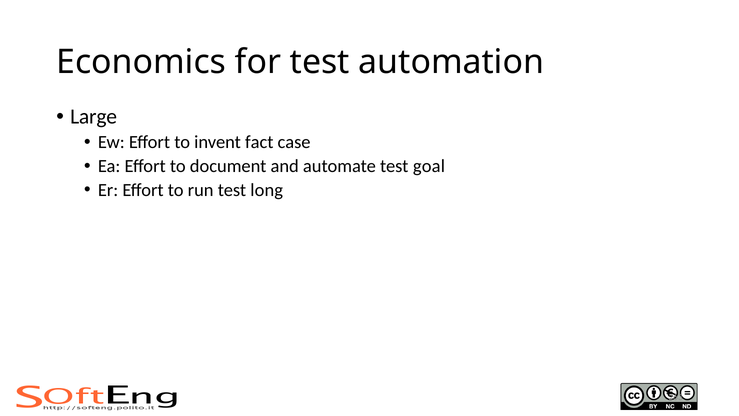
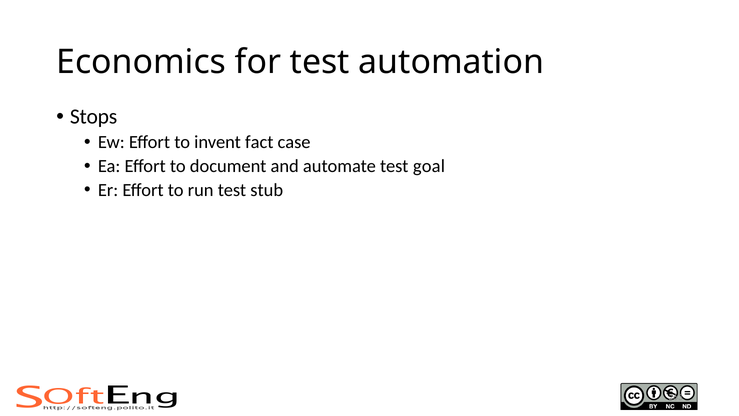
Large: Large -> Stops (94, 117)
long: long -> stub (267, 190)
